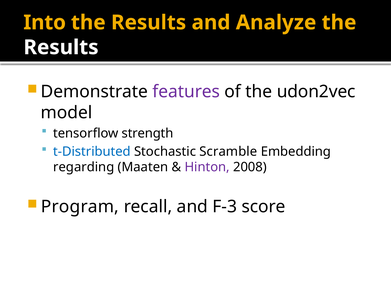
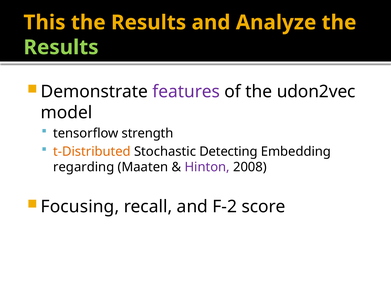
Into: Into -> This (44, 22)
Results colour: white -> light green (61, 47)
t-Distributed colour: blue -> orange (92, 151)
Scramble: Scramble -> Detecting (228, 151)
Program: Program -> Focusing (80, 206)
F-3: F-3 -> F-2 (225, 206)
